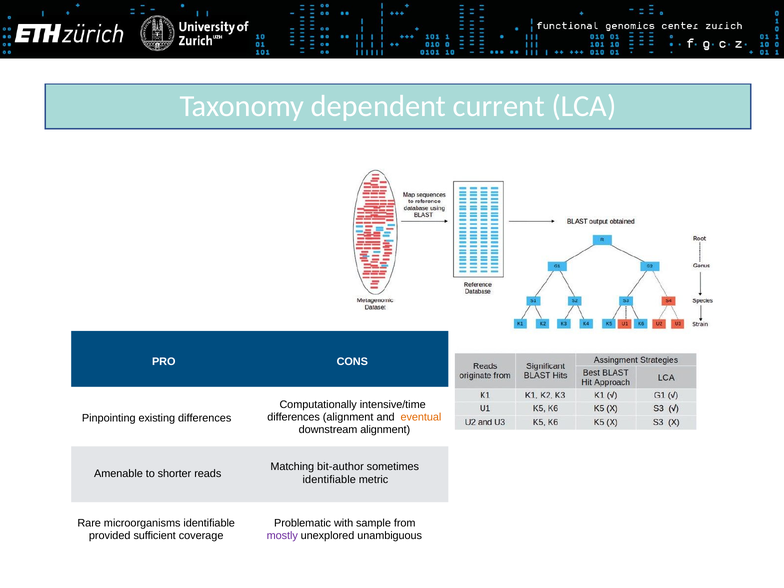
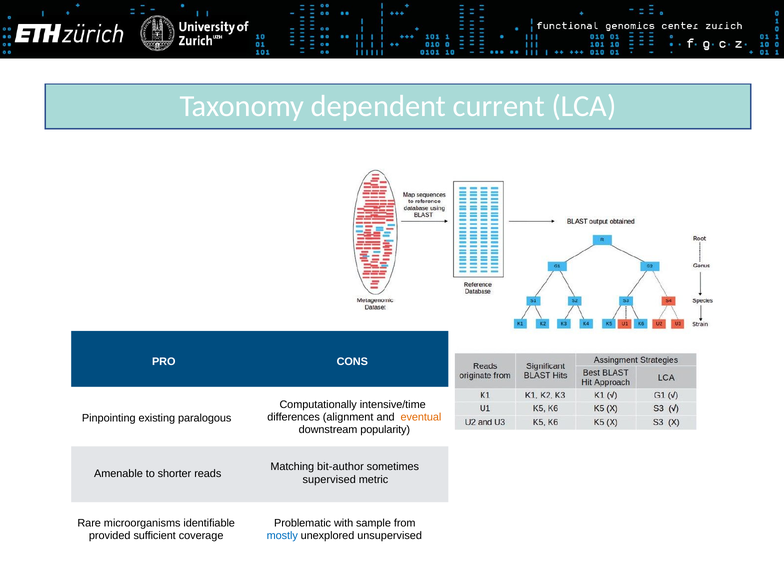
existing differences: differences -> paralogous (205, 418)
downstream alignment: alignment -> popularity (385, 430)
identifiable: identifiable -> supervised (329, 480)
mostly colour: purple -> blue (282, 536)
unambiguous: unambiguous -> unsupervised (390, 536)
